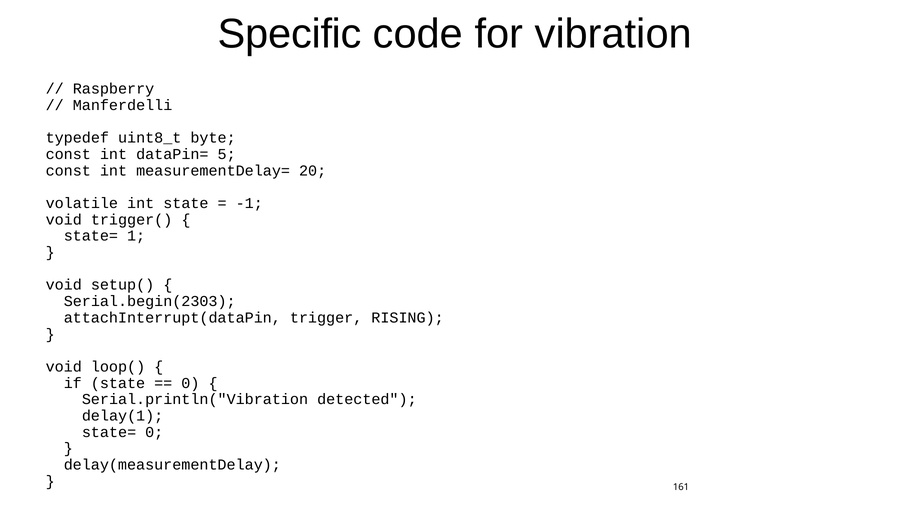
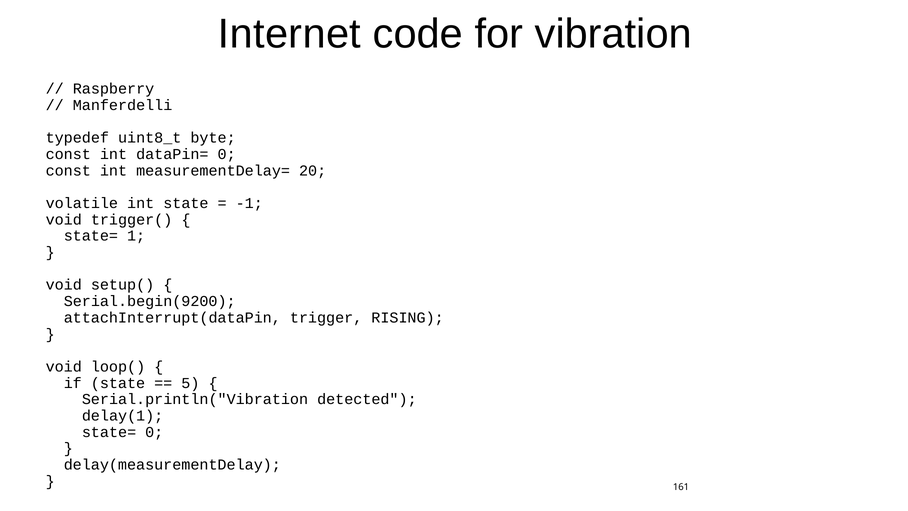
Specific: Specific -> Internet (289, 34)
dataPin= 5: 5 -> 0 (227, 154)
Serial.begin(2303: Serial.begin(2303 -> Serial.begin(9200 (150, 301)
0: 0 -> 5 (190, 383)
